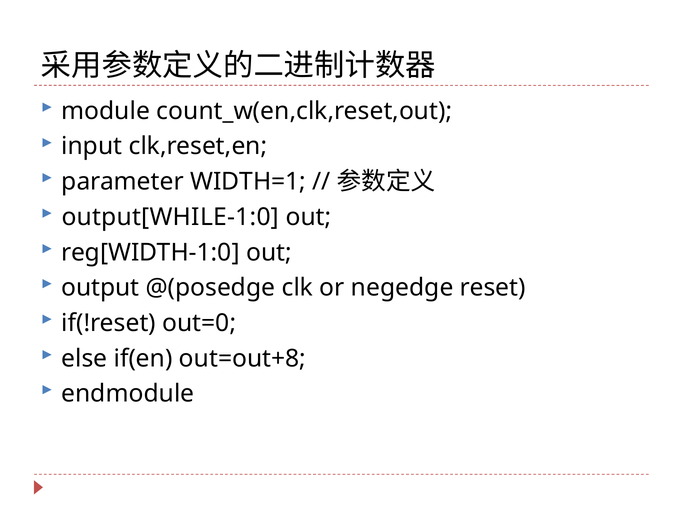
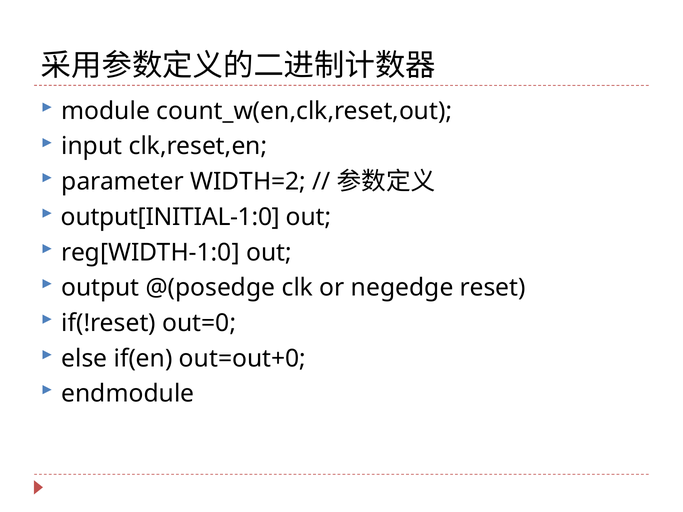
WIDTH=1: WIDTH=1 -> WIDTH=2 (248, 182)
output[WHILE-1:0: output[WHILE-1:0 -> output[INITIAL-1:0 (171, 217)
out=out+8: out=out+8 -> out=out+0 (242, 359)
